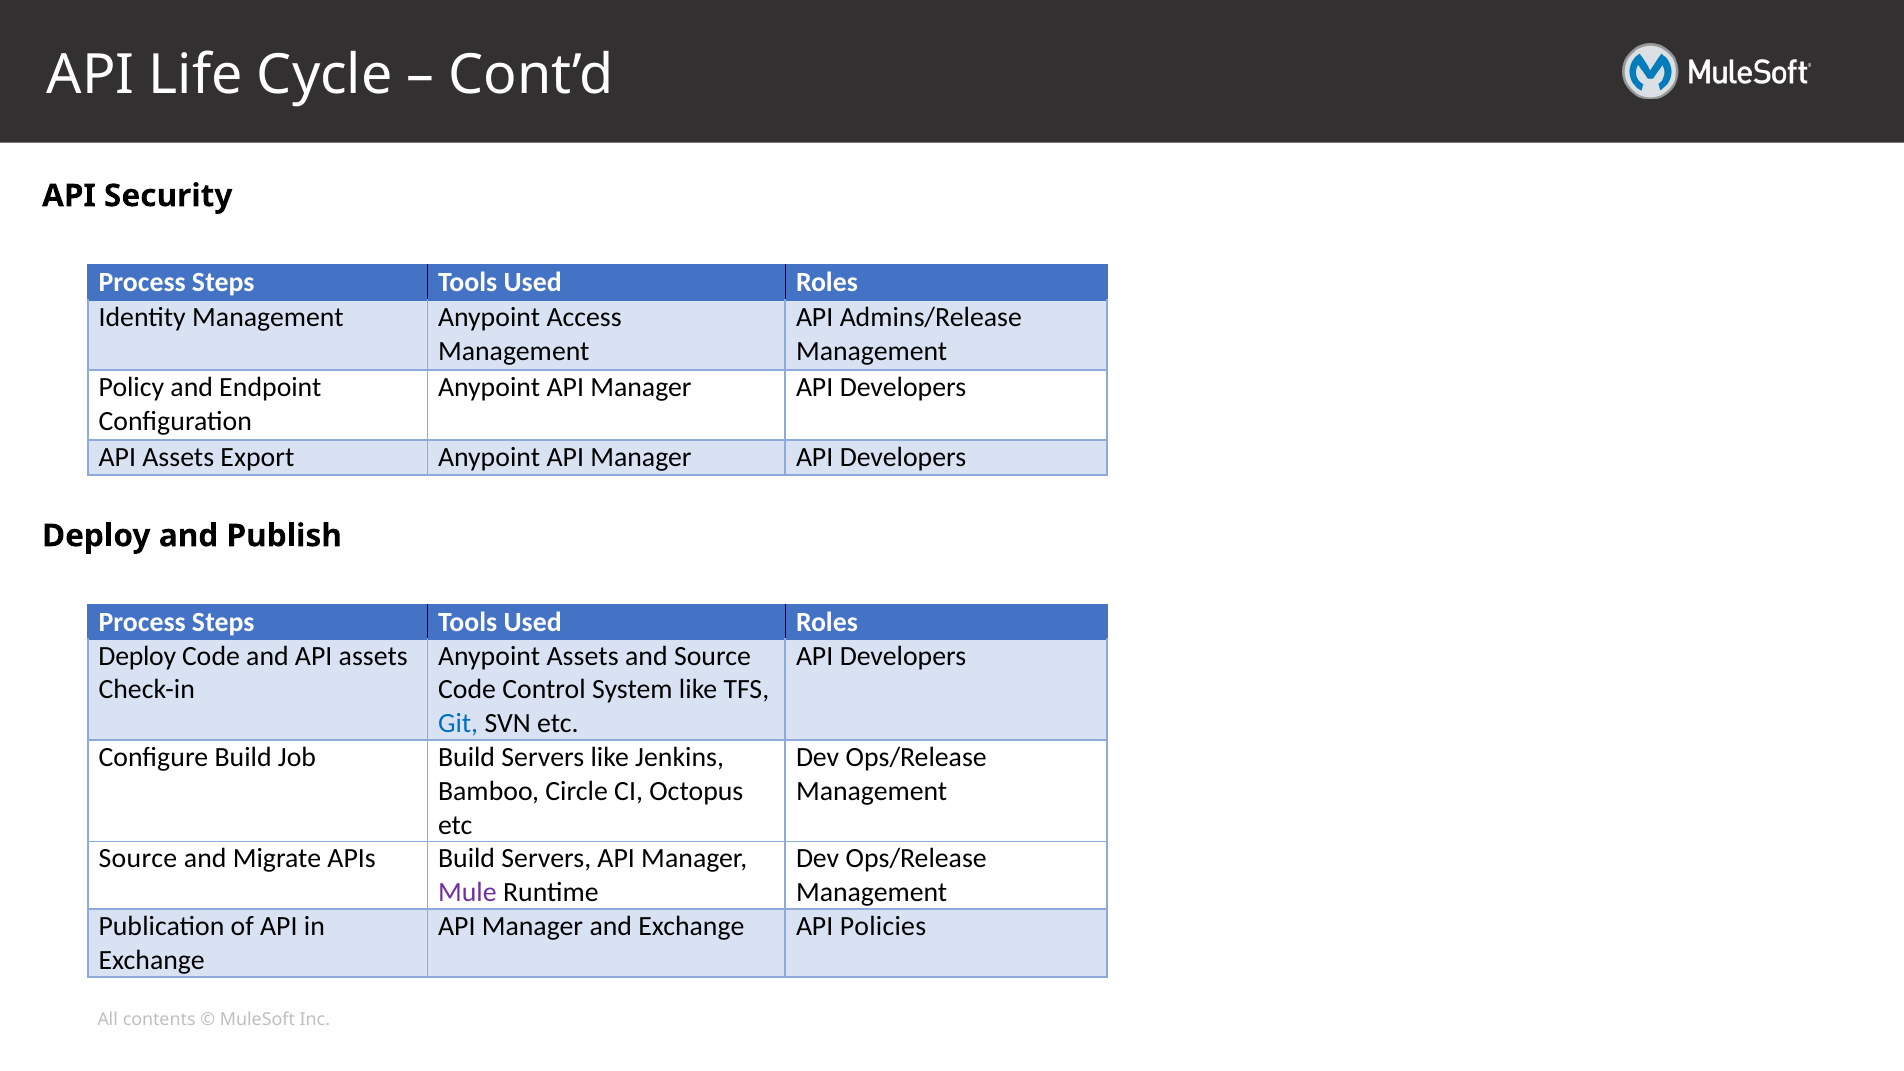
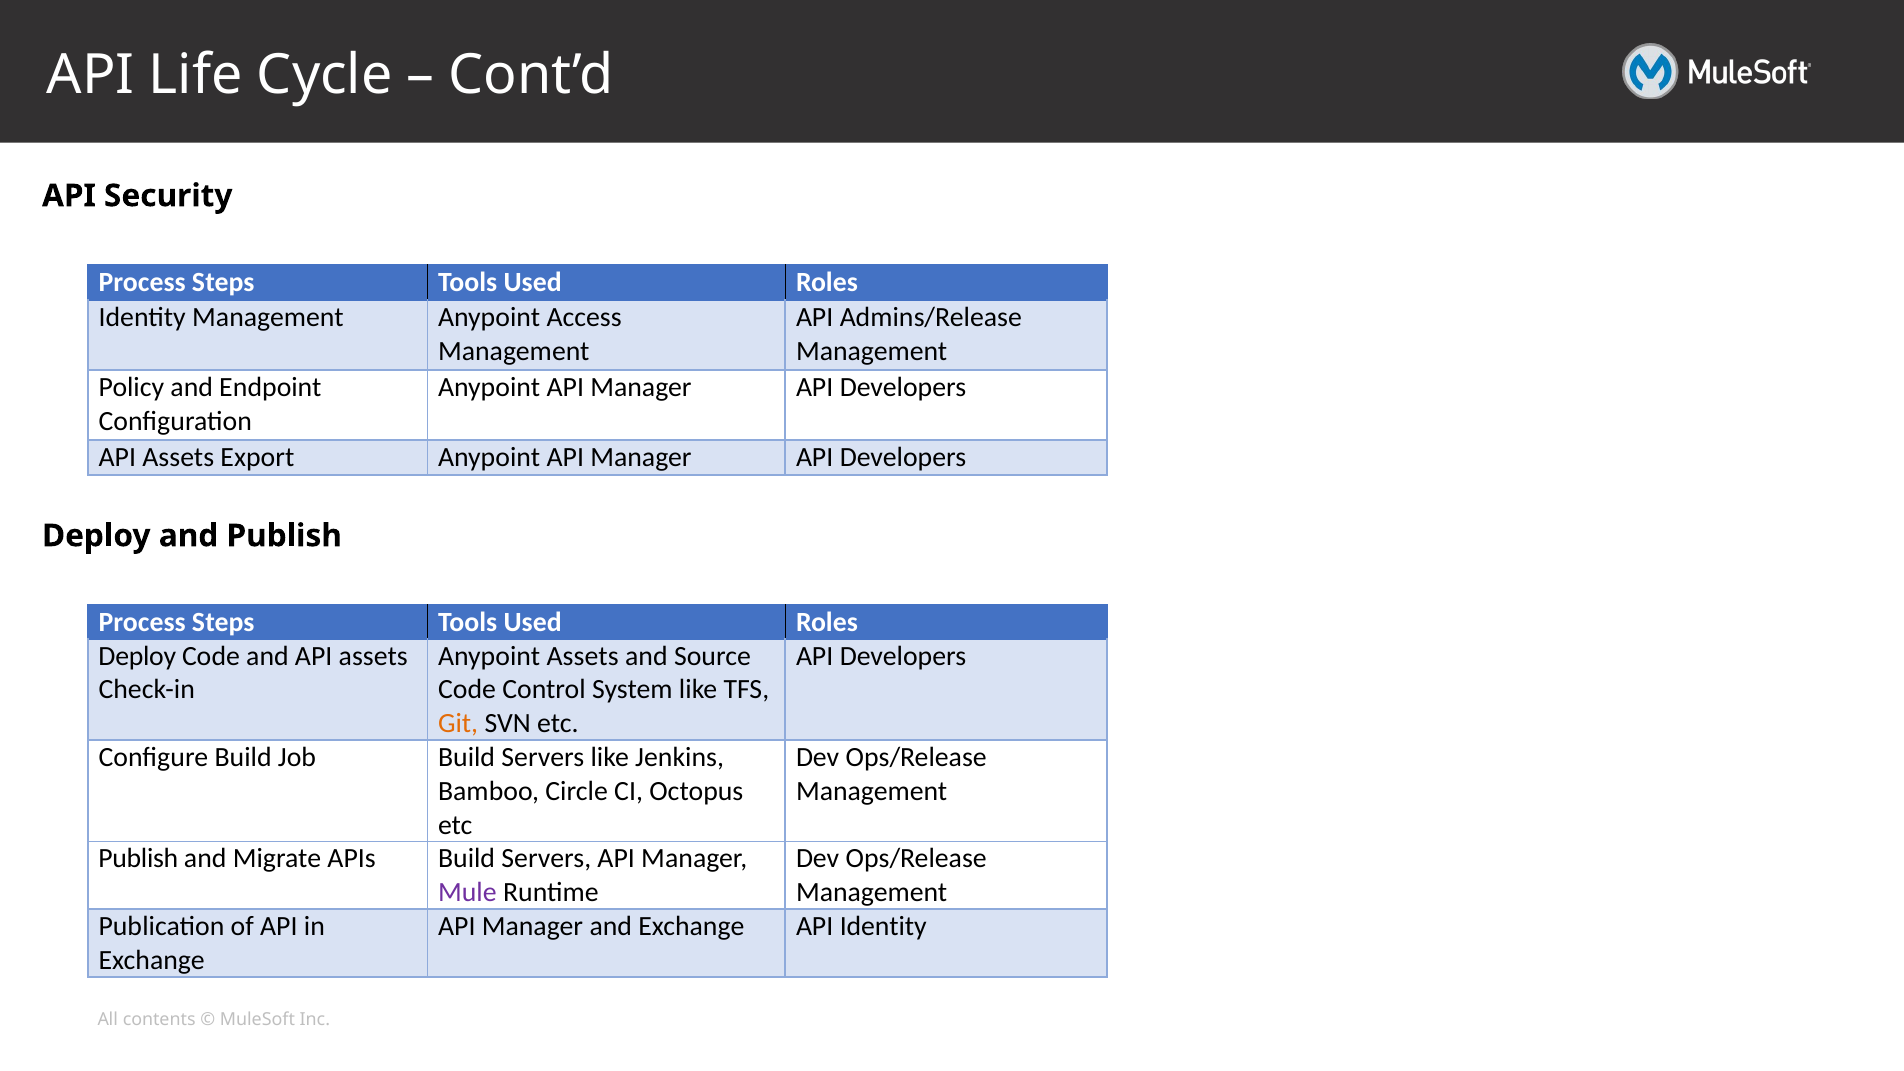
Git colour: blue -> orange (458, 724)
Source: Source -> Publish (138, 859)
API Policies: Policies -> Identity (883, 927)
